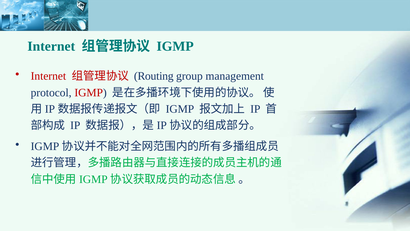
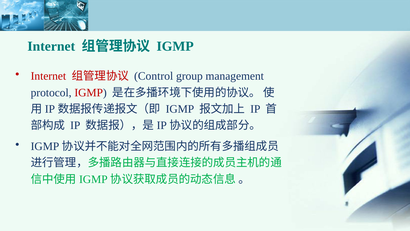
Routing: Routing -> Control (154, 76)
